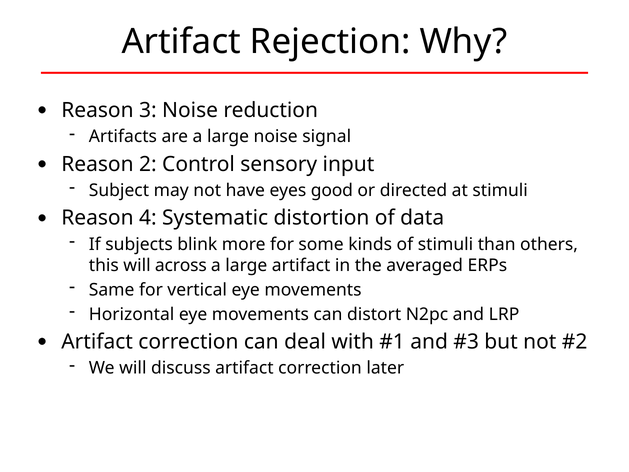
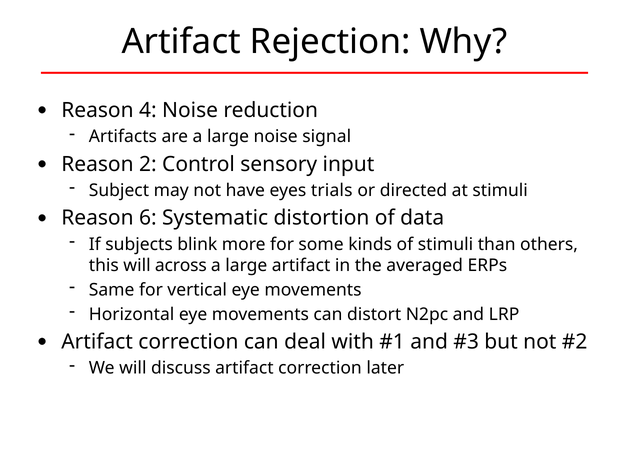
3: 3 -> 4 (148, 110)
good: good -> trials (332, 190)
4: 4 -> 6 (148, 218)
